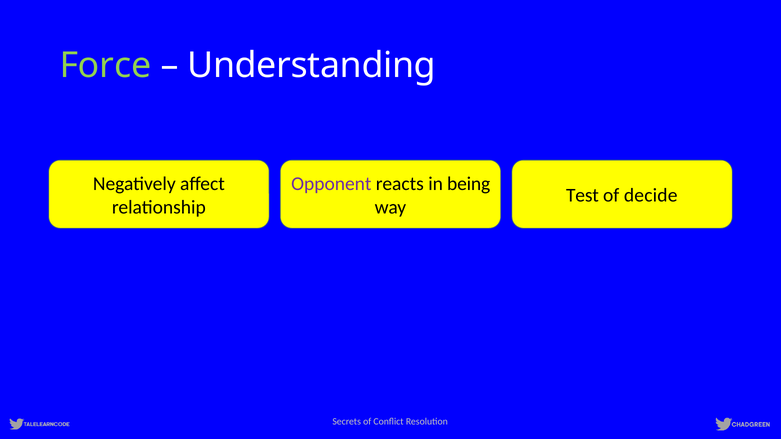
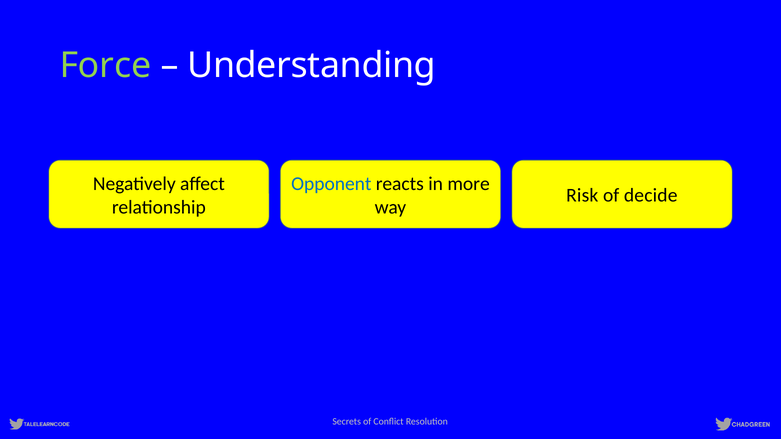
Opponent colour: purple -> blue (331, 184)
being: being -> more (469, 184)
Test: Test -> Risk (582, 196)
